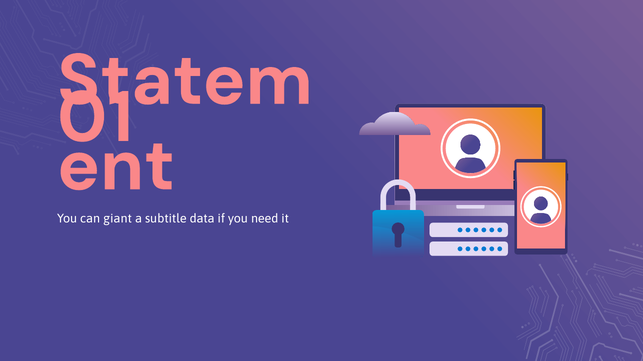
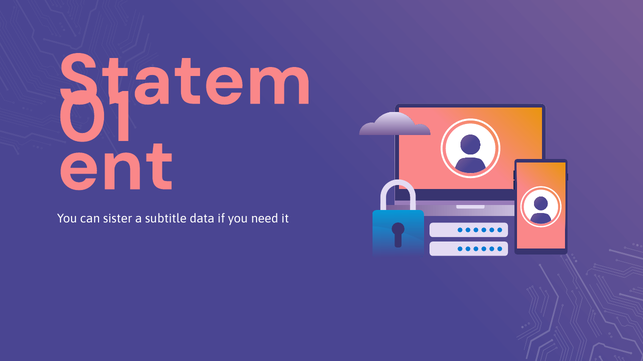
giant: giant -> sister (118, 219)
